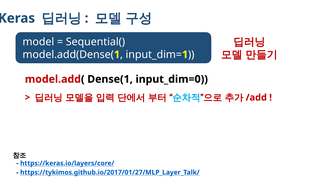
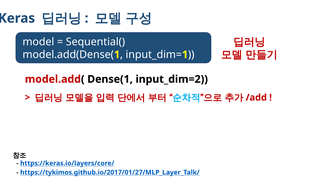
input_dim=0: input_dim=0 -> input_dim=2 (172, 79)
